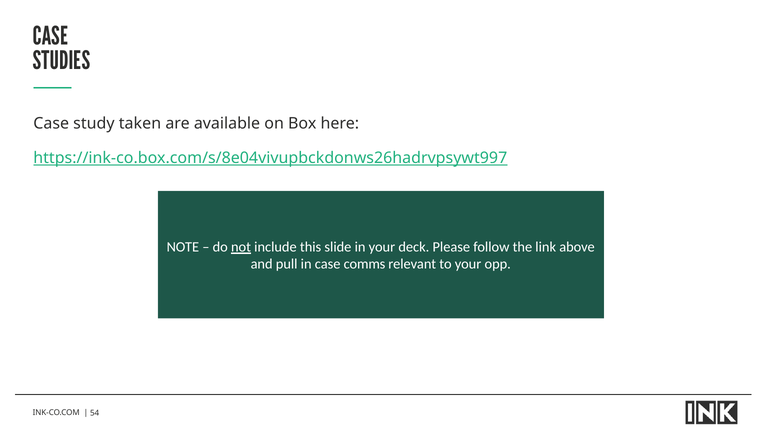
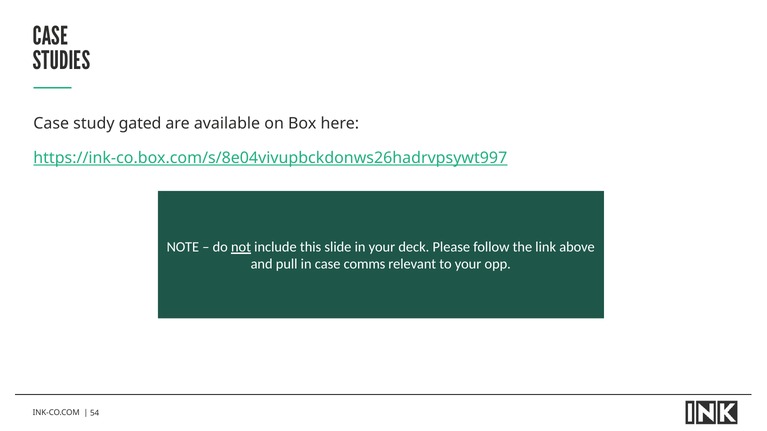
taken: taken -> gated (140, 123)
